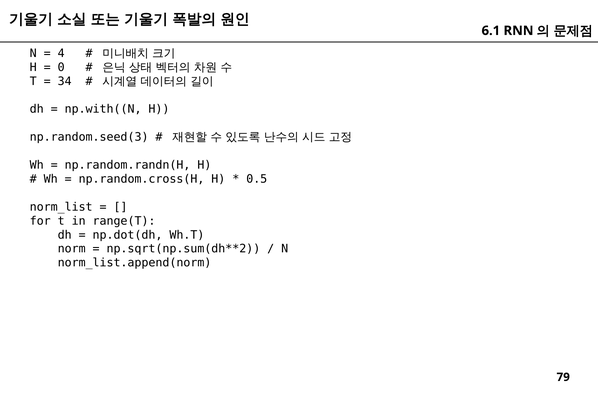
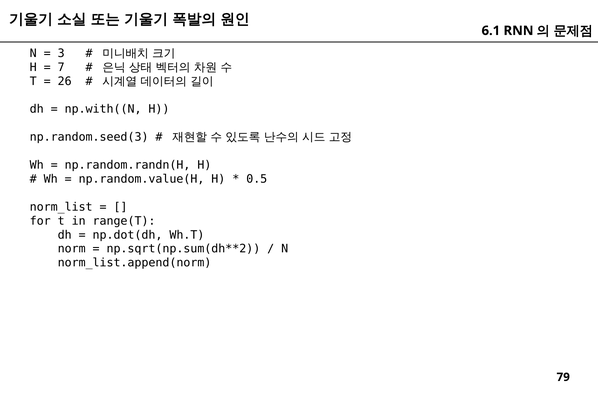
4: 4 -> 3 (61, 53)
0: 0 -> 7 (61, 67)
34: 34 -> 26 (65, 81)
np.random.cross(H: np.random.cross(H -> np.random.value(H (141, 179)
